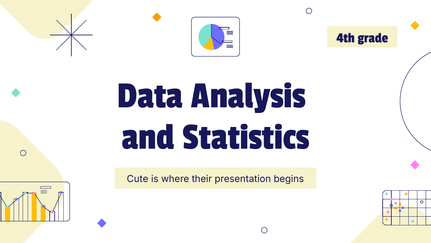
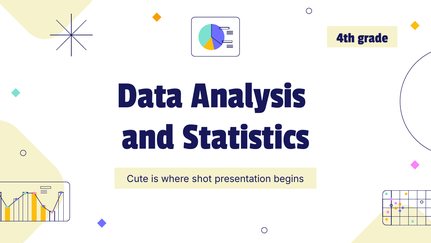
their: their -> shot (202, 178)
